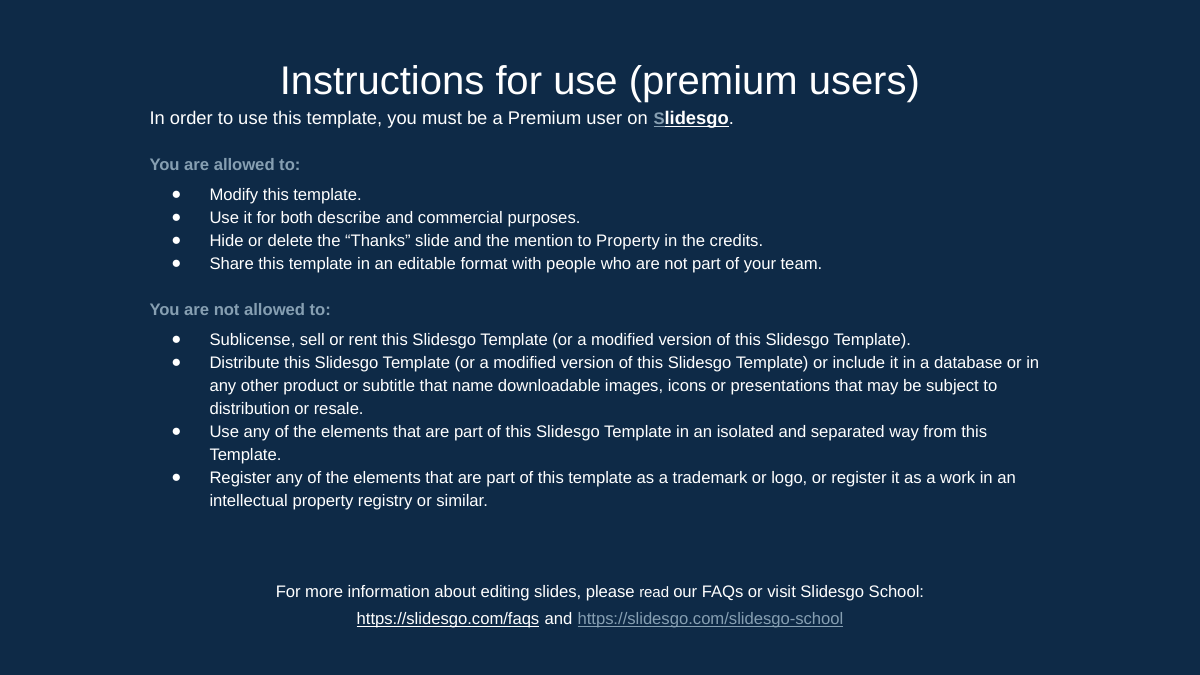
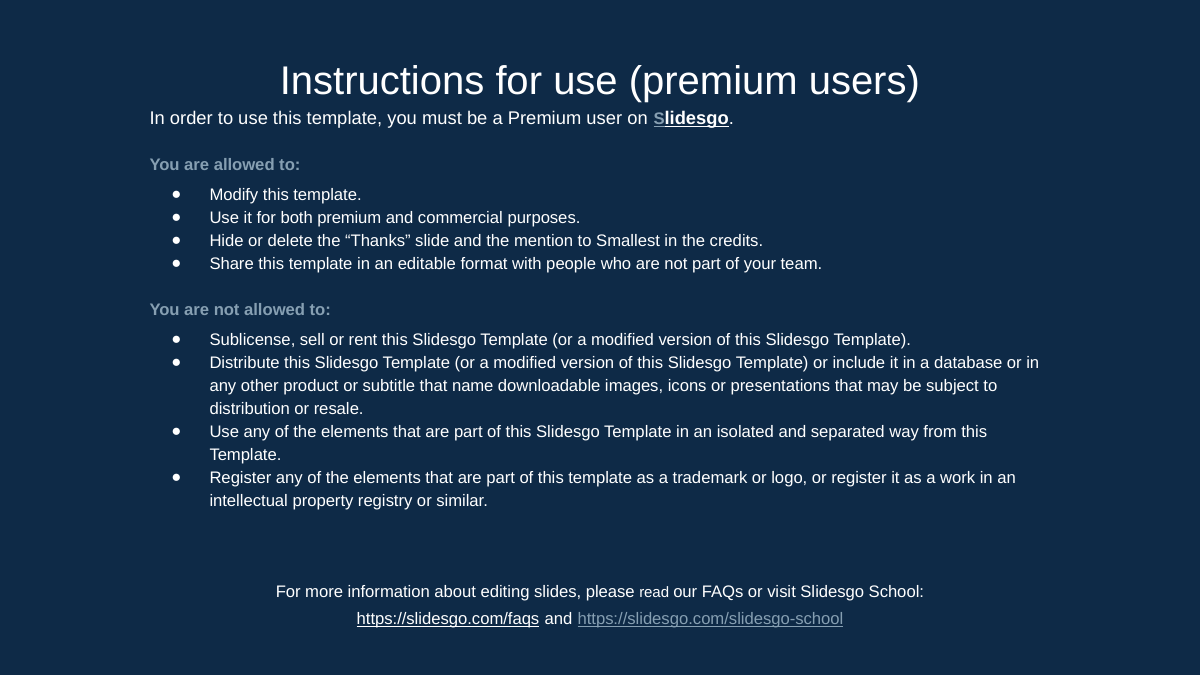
both describe: describe -> premium (349, 218)
to Property: Property -> Smallest (628, 241)
